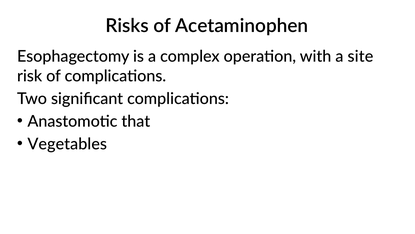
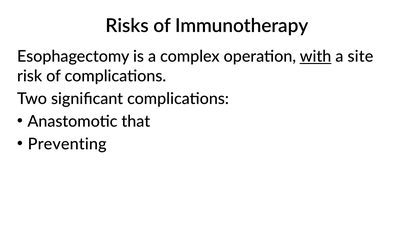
Acetaminophen: Acetaminophen -> Immunotherapy (242, 26)
with underline: none -> present (316, 56)
Vegetables: Vegetables -> Preventing (67, 144)
